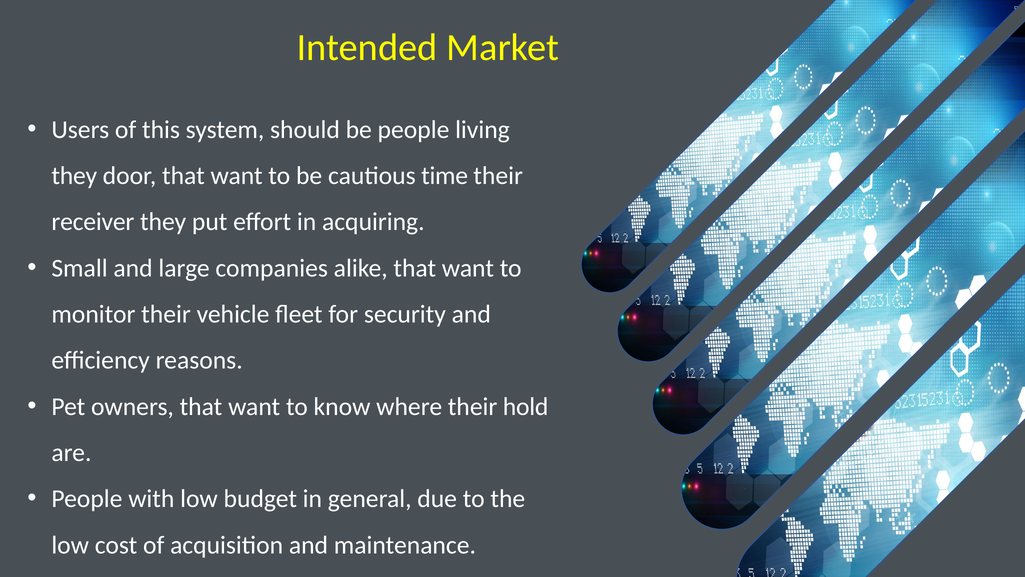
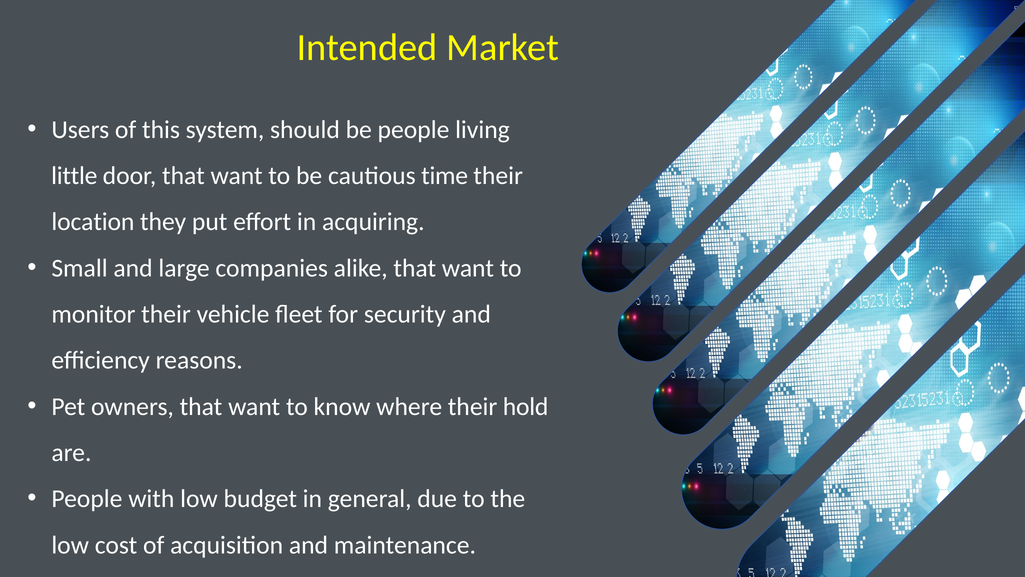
they: they -> little (74, 176)
receiver: receiver -> location (93, 222)
